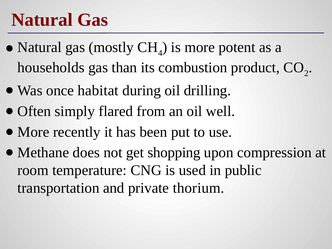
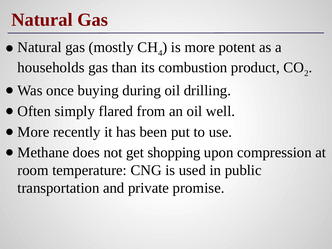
habitat: habitat -> buying (98, 91)
thorium: thorium -> promise (199, 188)
